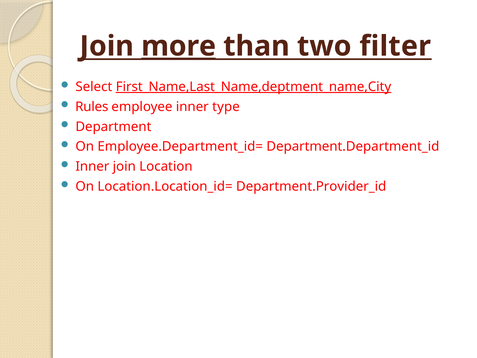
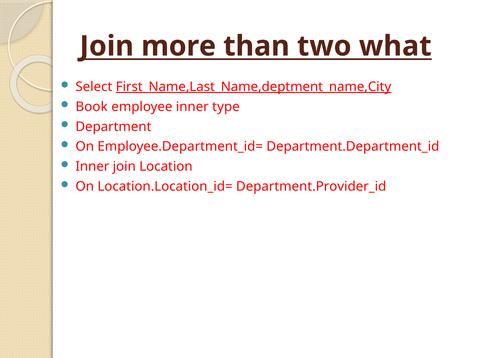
more underline: present -> none (179, 46)
filter: filter -> what (395, 46)
Rules: Rules -> Book (92, 107)
